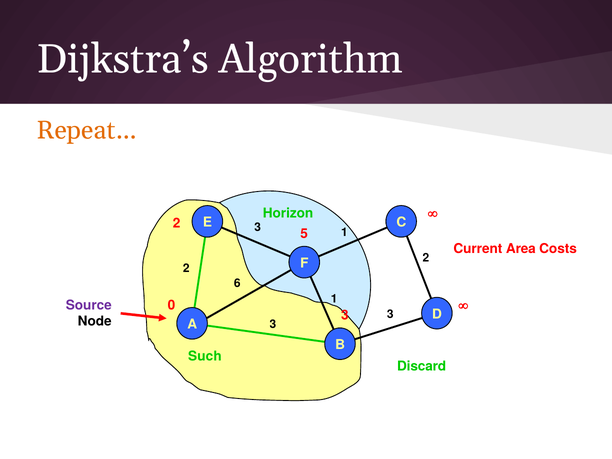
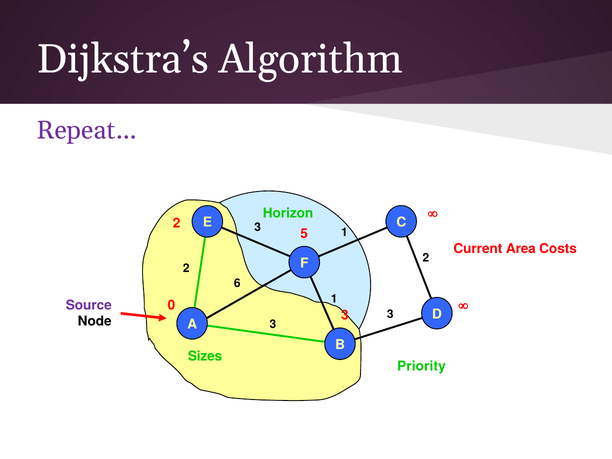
Repeat… colour: orange -> purple (86, 130)
Such: Such -> Sizes (205, 356)
Discard: Discard -> Priority (421, 366)
